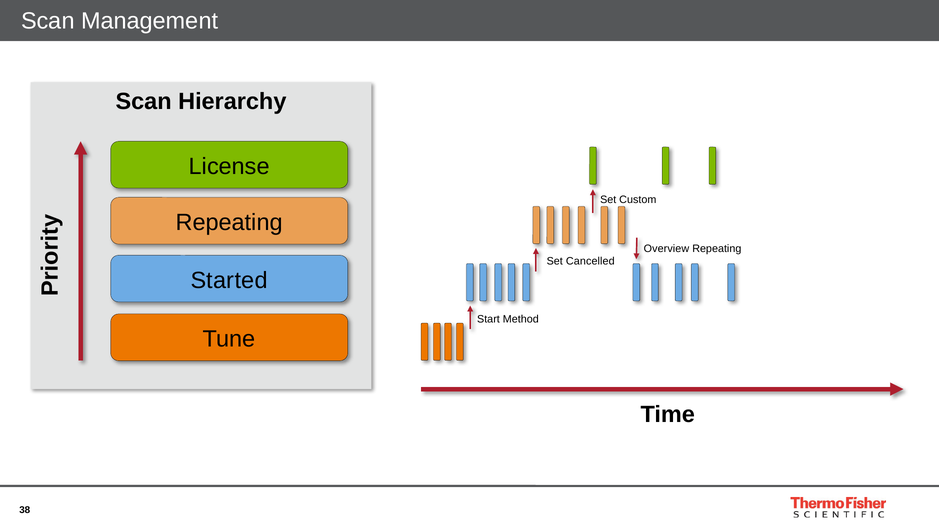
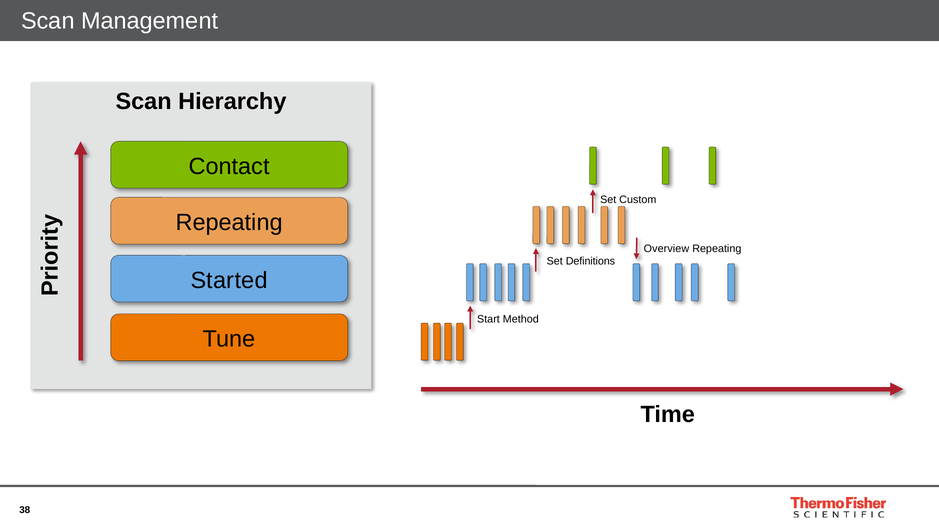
License: License -> Contact (229, 166)
Cancelled: Cancelled -> Definitions (590, 262)
